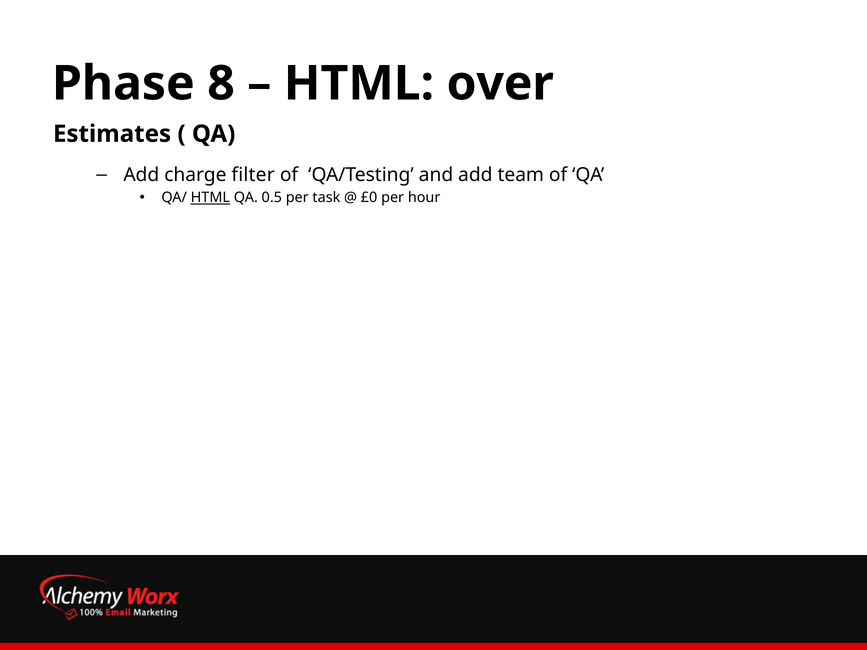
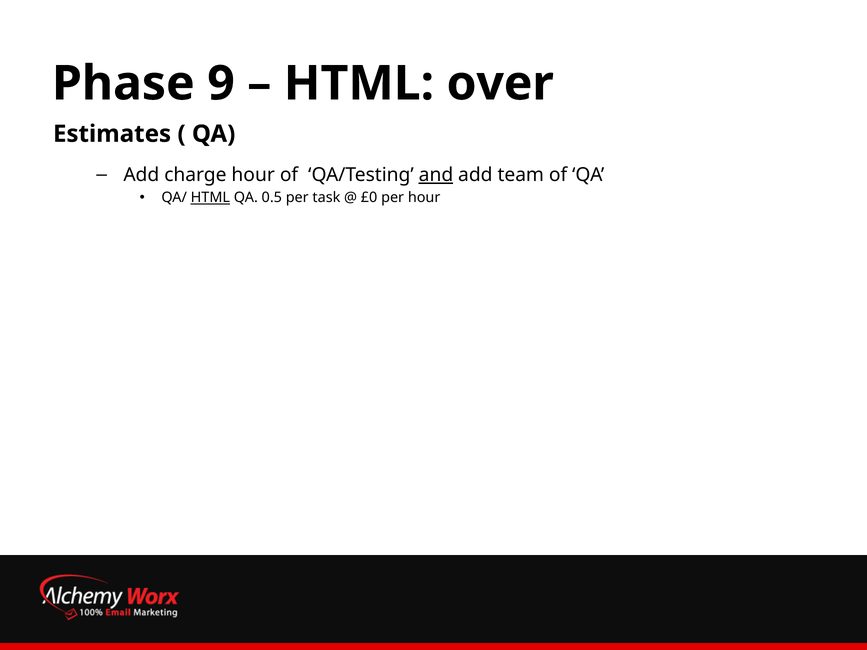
8: 8 -> 9 (221, 84)
charge filter: filter -> hour (253, 175)
and underline: none -> present (436, 175)
